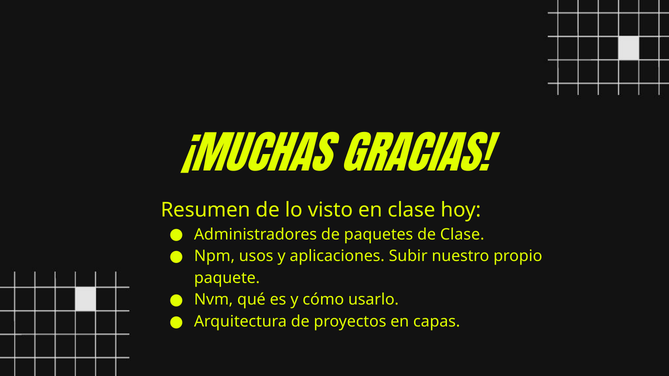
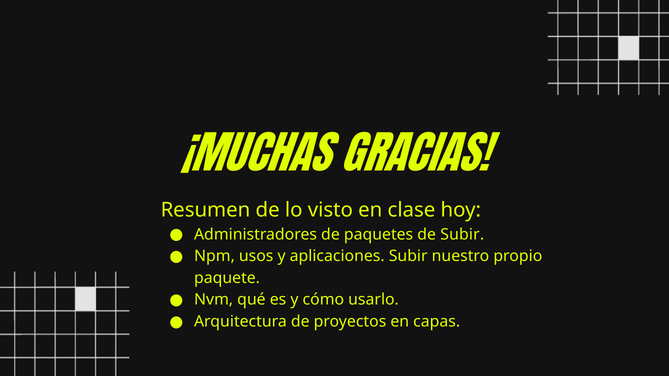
de Clase: Clase -> Subir (462, 235)
